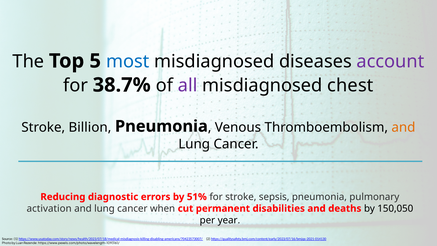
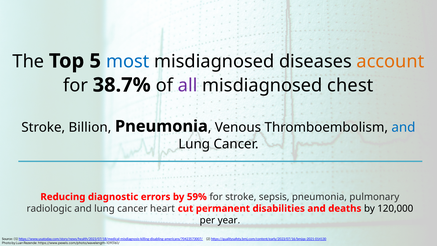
account colour: purple -> orange (390, 62)
and colour: orange -> blue (403, 127)
51%: 51% -> 59% (197, 197)
activation: activation -> radiologic (49, 208)
when: when -> heart (162, 208)
150,050: 150,050 -> 120,000 (395, 208)
